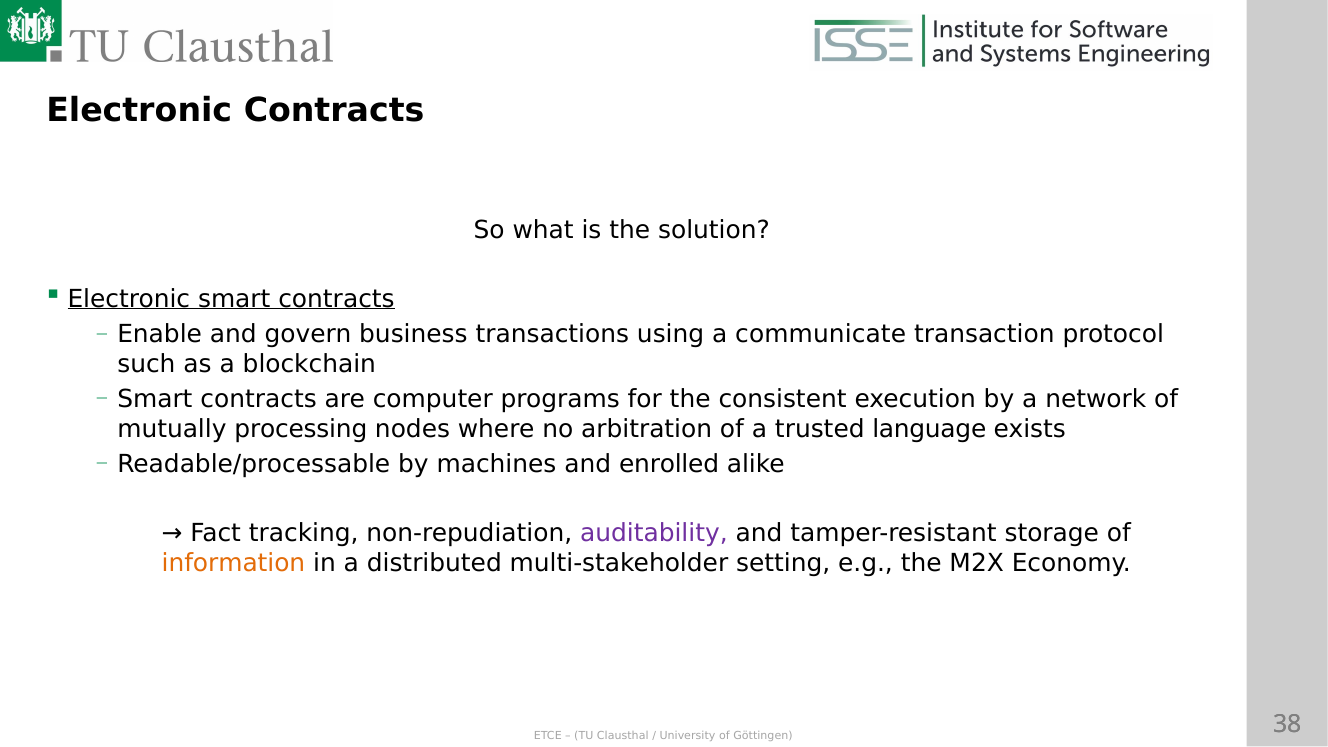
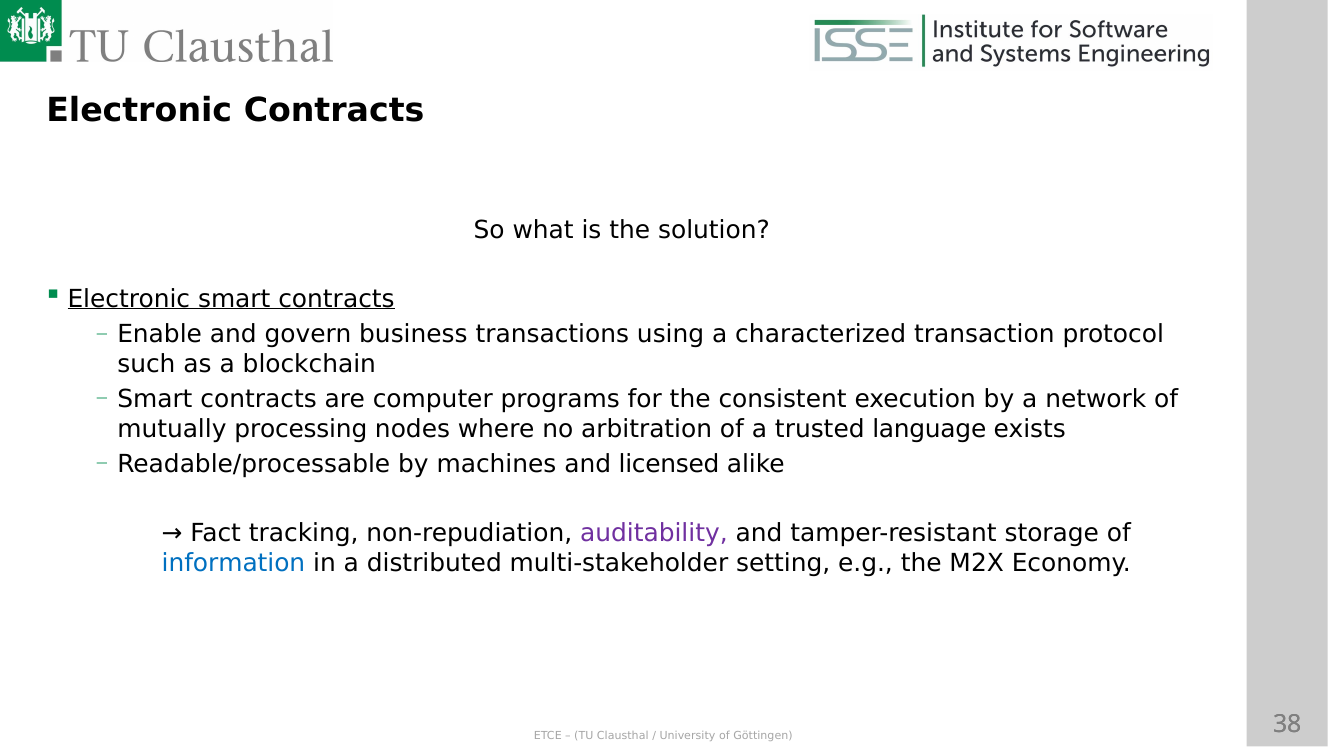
communicate: communicate -> characterized (821, 334)
enrolled: enrolled -> licensed (669, 464)
information colour: orange -> blue (233, 564)
